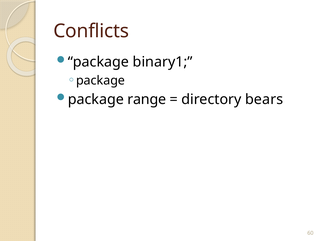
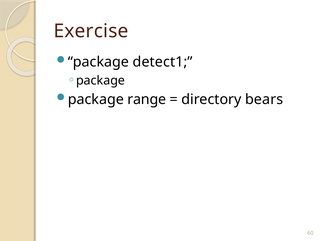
Conflicts: Conflicts -> Exercise (91, 31)
binary1: binary1 -> detect1 (163, 62)
